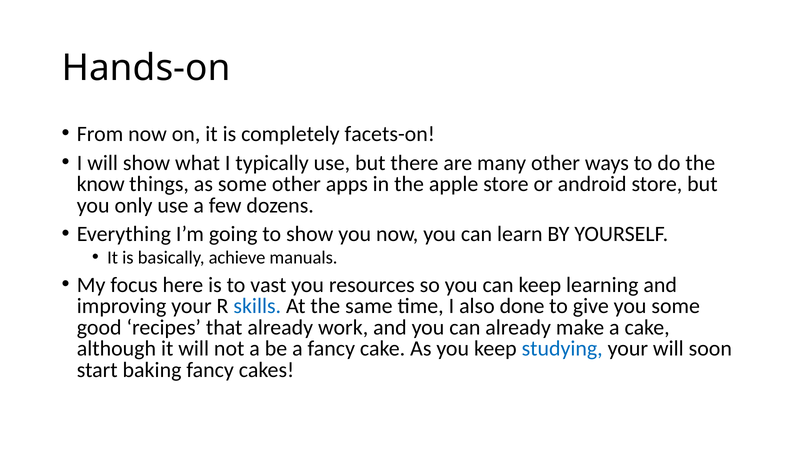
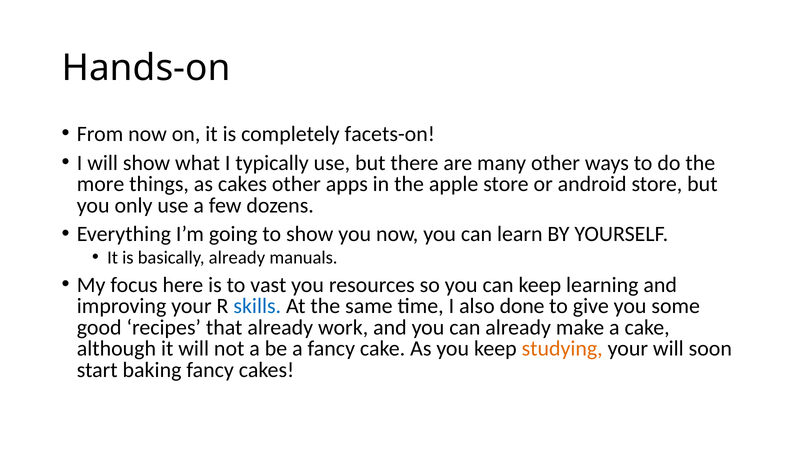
know: know -> more (101, 184)
as some: some -> cakes (242, 184)
basically achieve: achieve -> already (237, 258)
studying colour: blue -> orange (562, 349)
